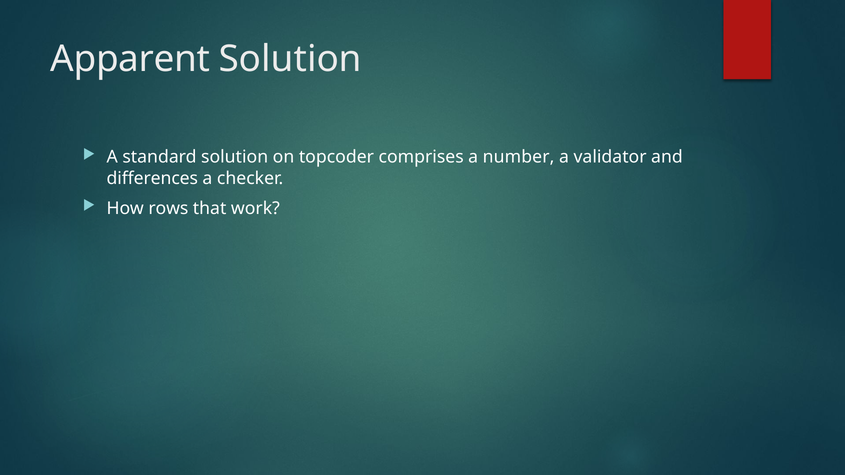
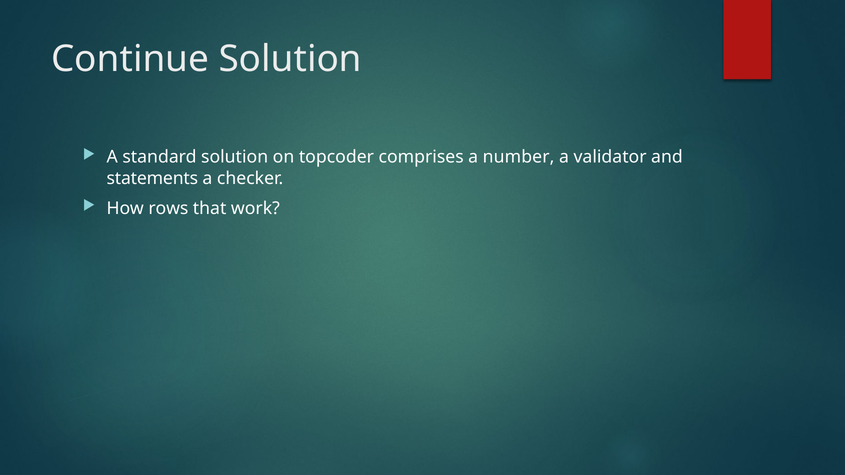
Apparent: Apparent -> Continue (130, 59)
differences: differences -> statements (152, 178)
